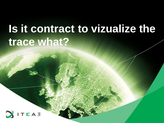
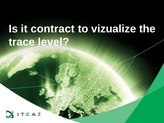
what: what -> level (54, 42)
